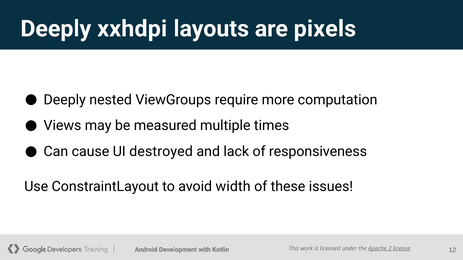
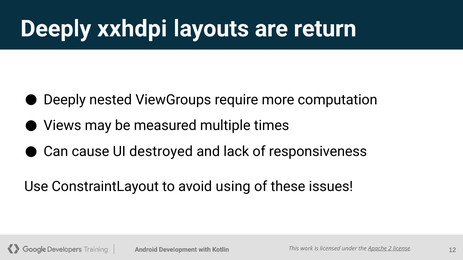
pixels: pixels -> return (325, 29)
width: width -> using (233, 187)
